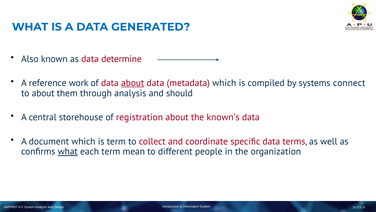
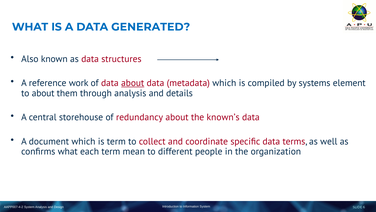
determine: determine -> structures (121, 59)
connect: connect -> element (349, 83)
should: should -> details (179, 93)
registration: registration -> redundancy (140, 117)
what underline: present -> none (68, 151)
